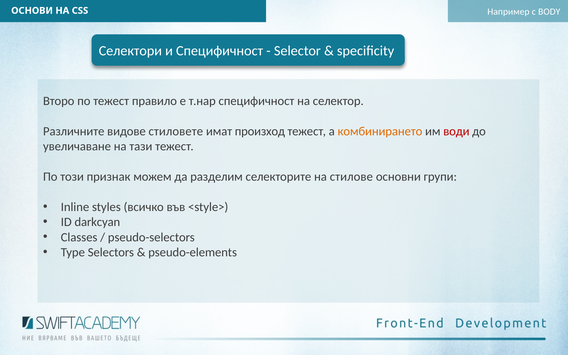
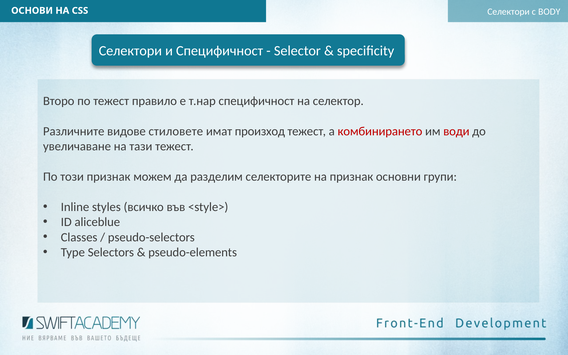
CSS Например: Например -> Селектори (509, 12)
комбинирането colour: orange -> red (380, 131)
на стилове: стилове -> признак (351, 177)
darkcyan: darkcyan -> aliceblue (97, 222)
